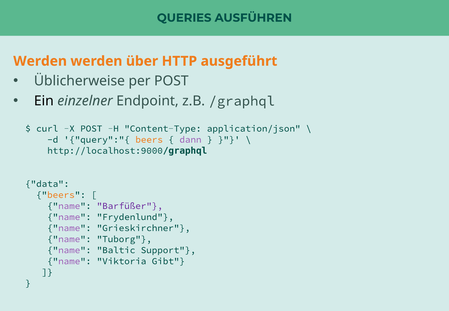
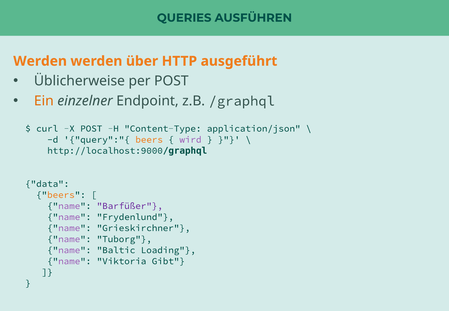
Ein colour: black -> orange (44, 101)
dann: dann -> wird (190, 140)
Support: Support -> Loading (168, 250)
